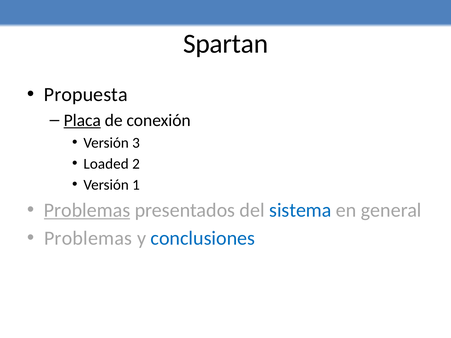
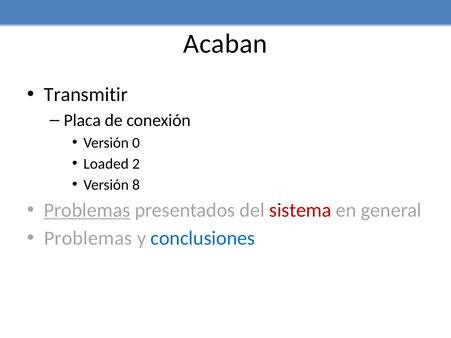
Spartan: Spartan -> Acaban (225, 44)
Propuesta: Propuesta -> Transmitir (86, 95)
Placa underline: present -> none (82, 121)
3: 3 -> 0 (136, 143)
1: 1 -> 8 (136, 185)
sistema colour: blue -> red (300, 210)
